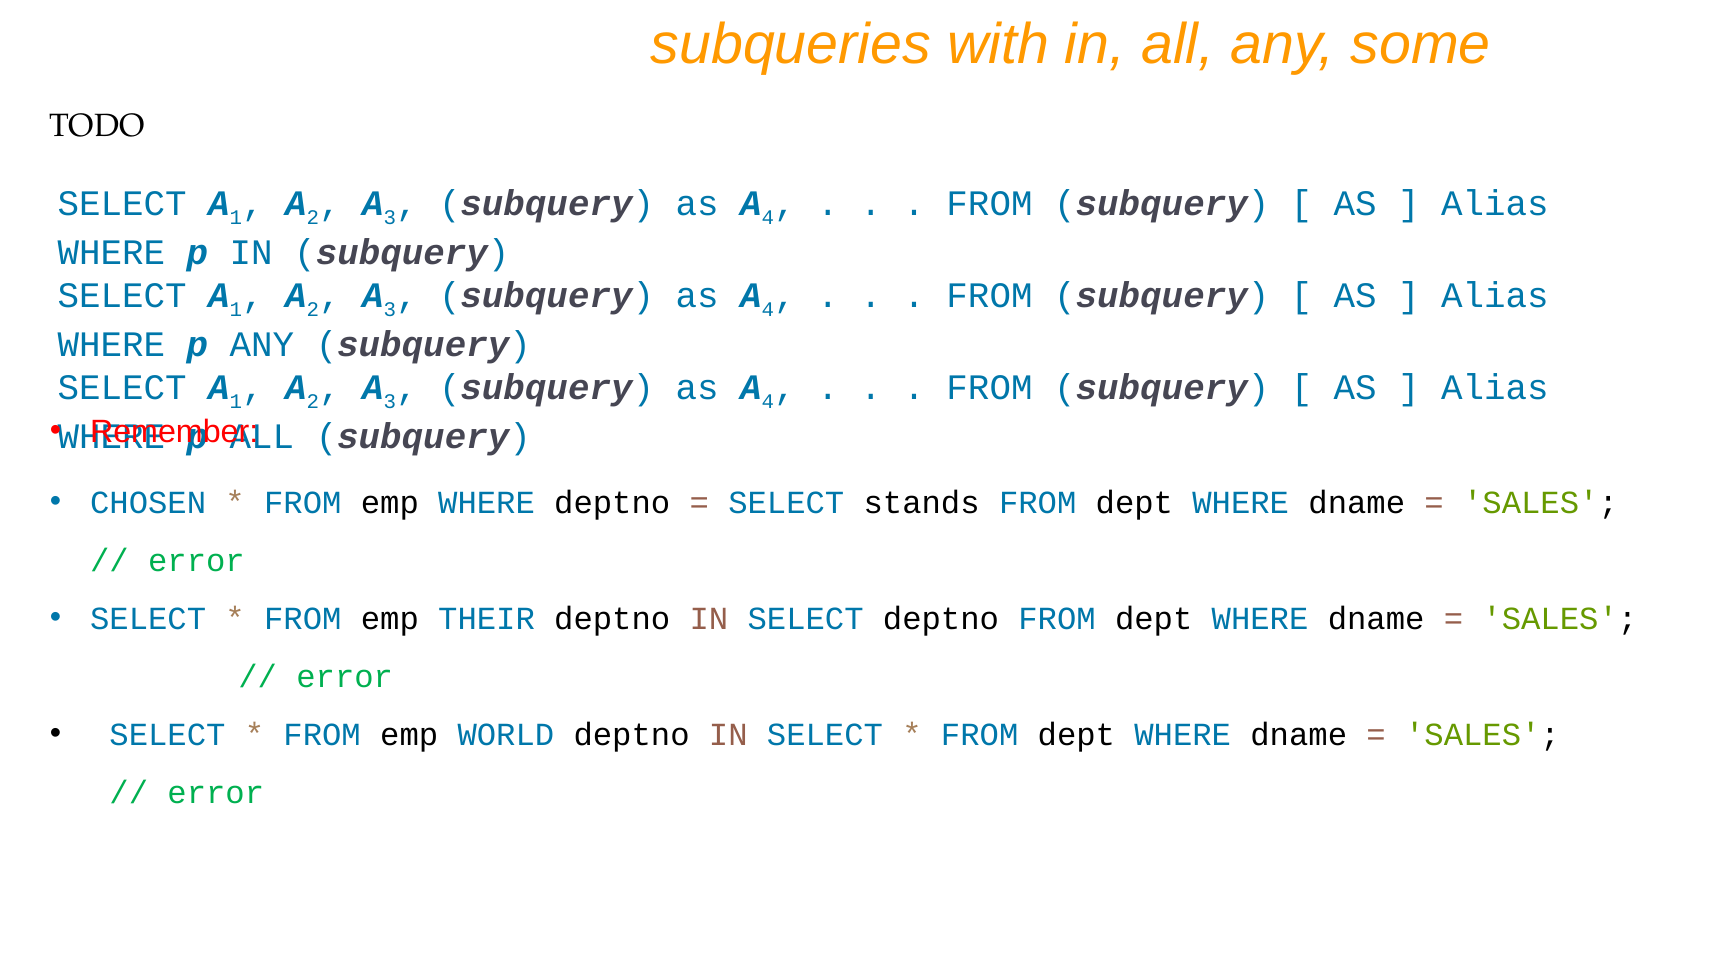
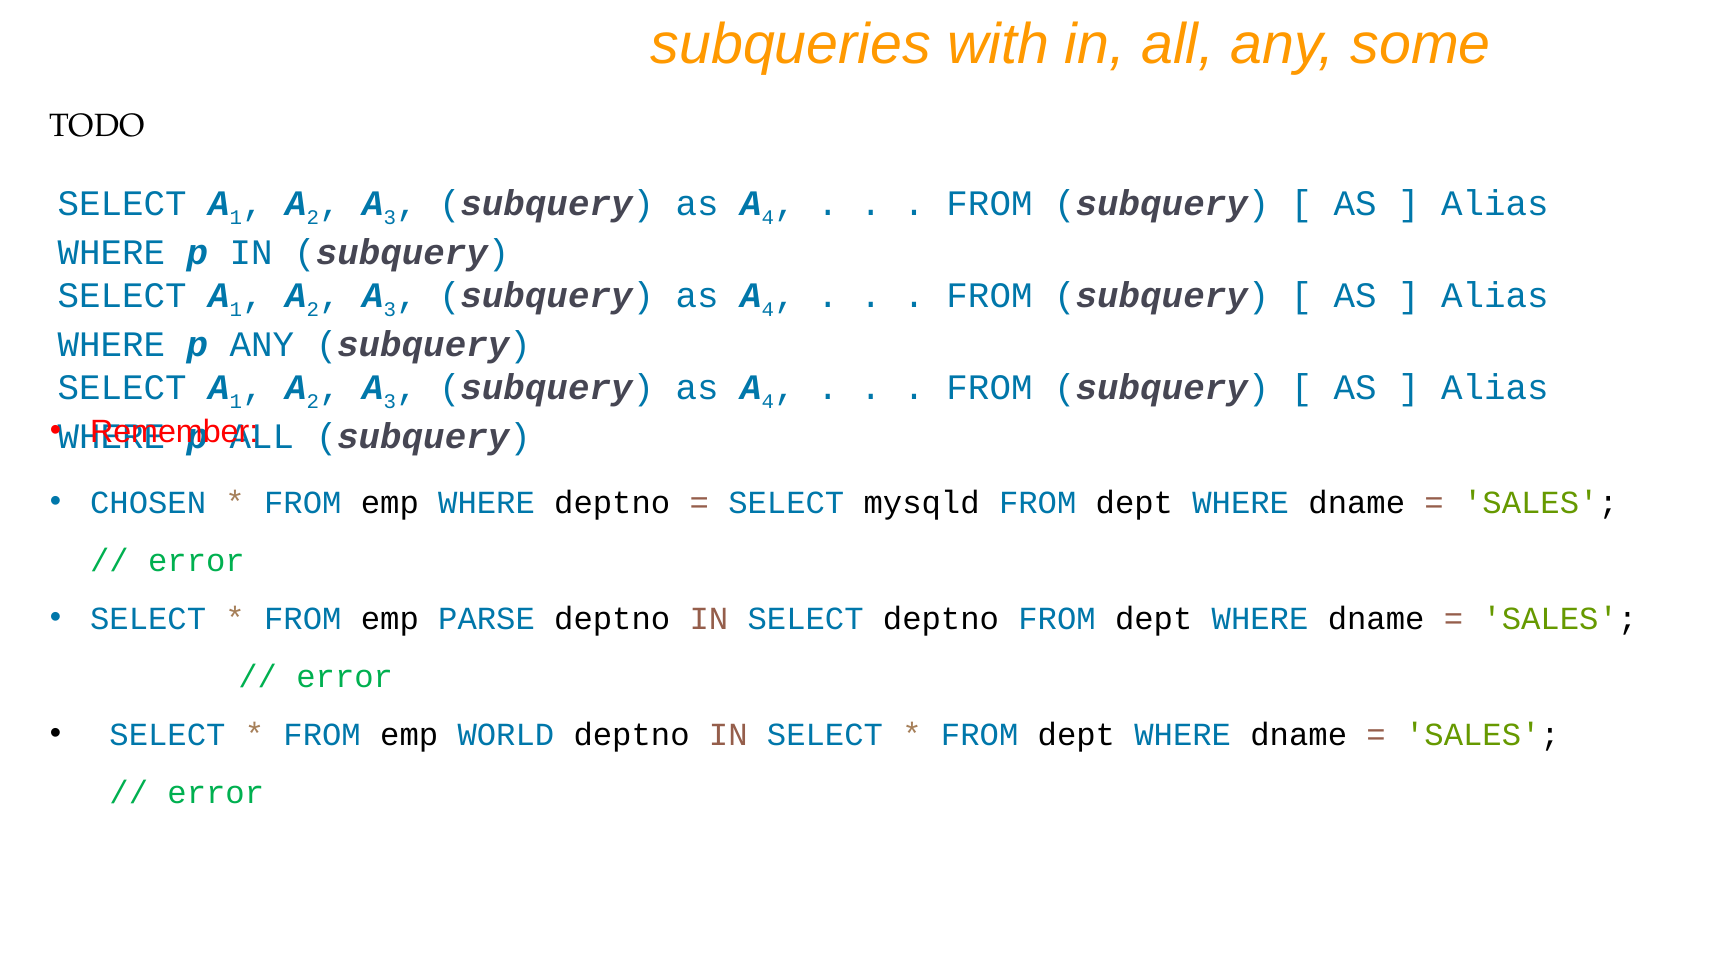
stands: stands -> mysqld (922, 502)
THEIR: THEIR -> PARSE (487, 618)
